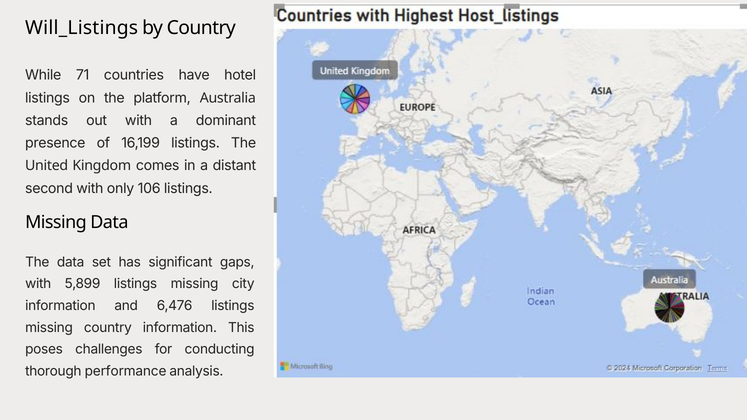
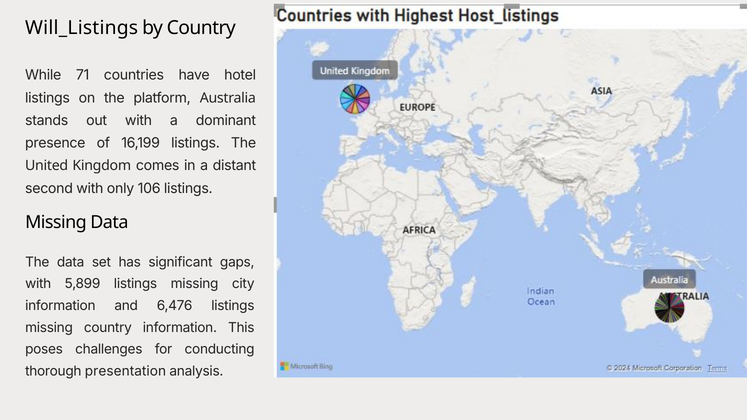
performance: performance -> presentation (125, 371)
